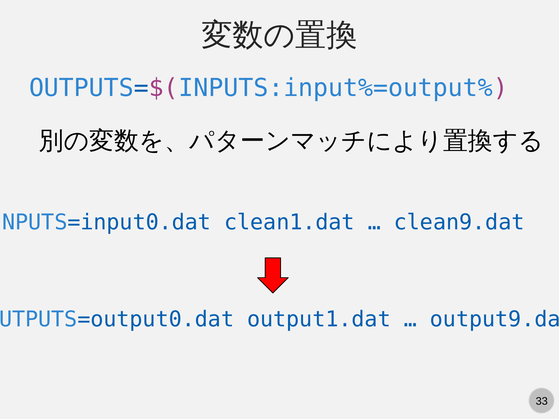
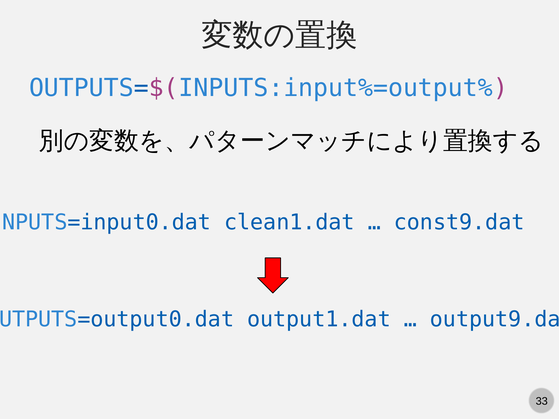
clean9.dat: clean9.dat -> const9.dat (459, 223)
